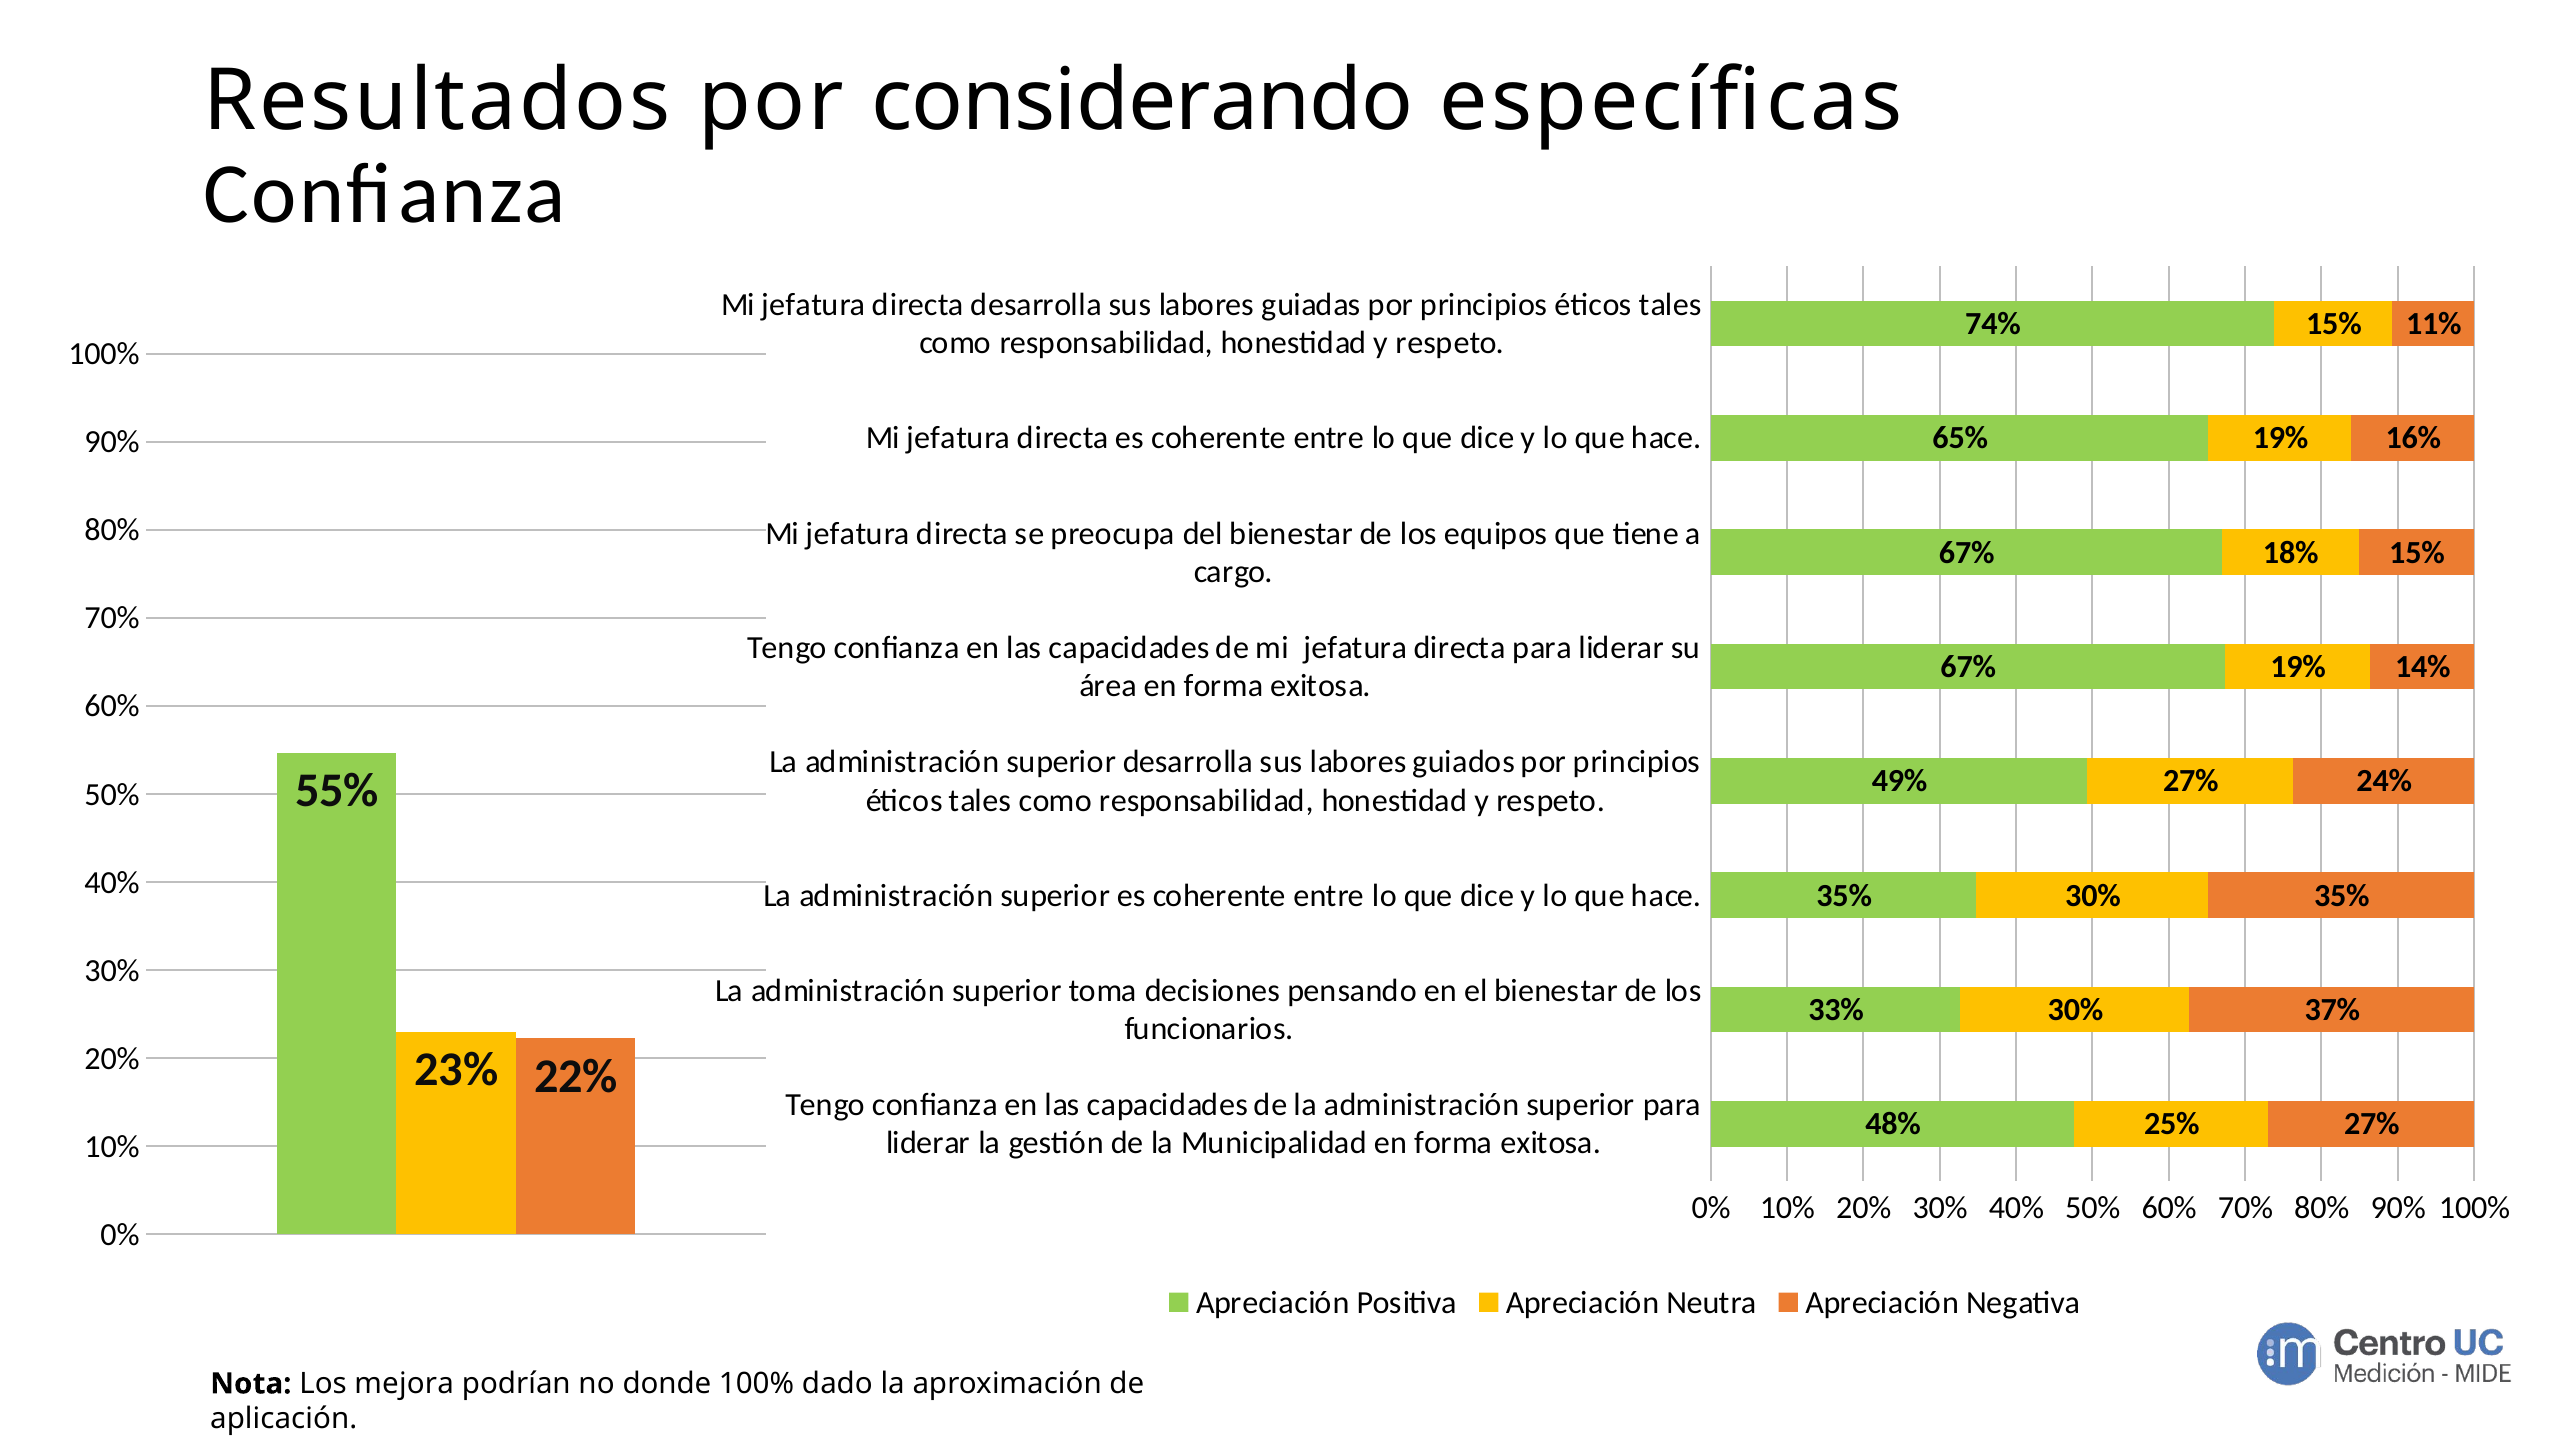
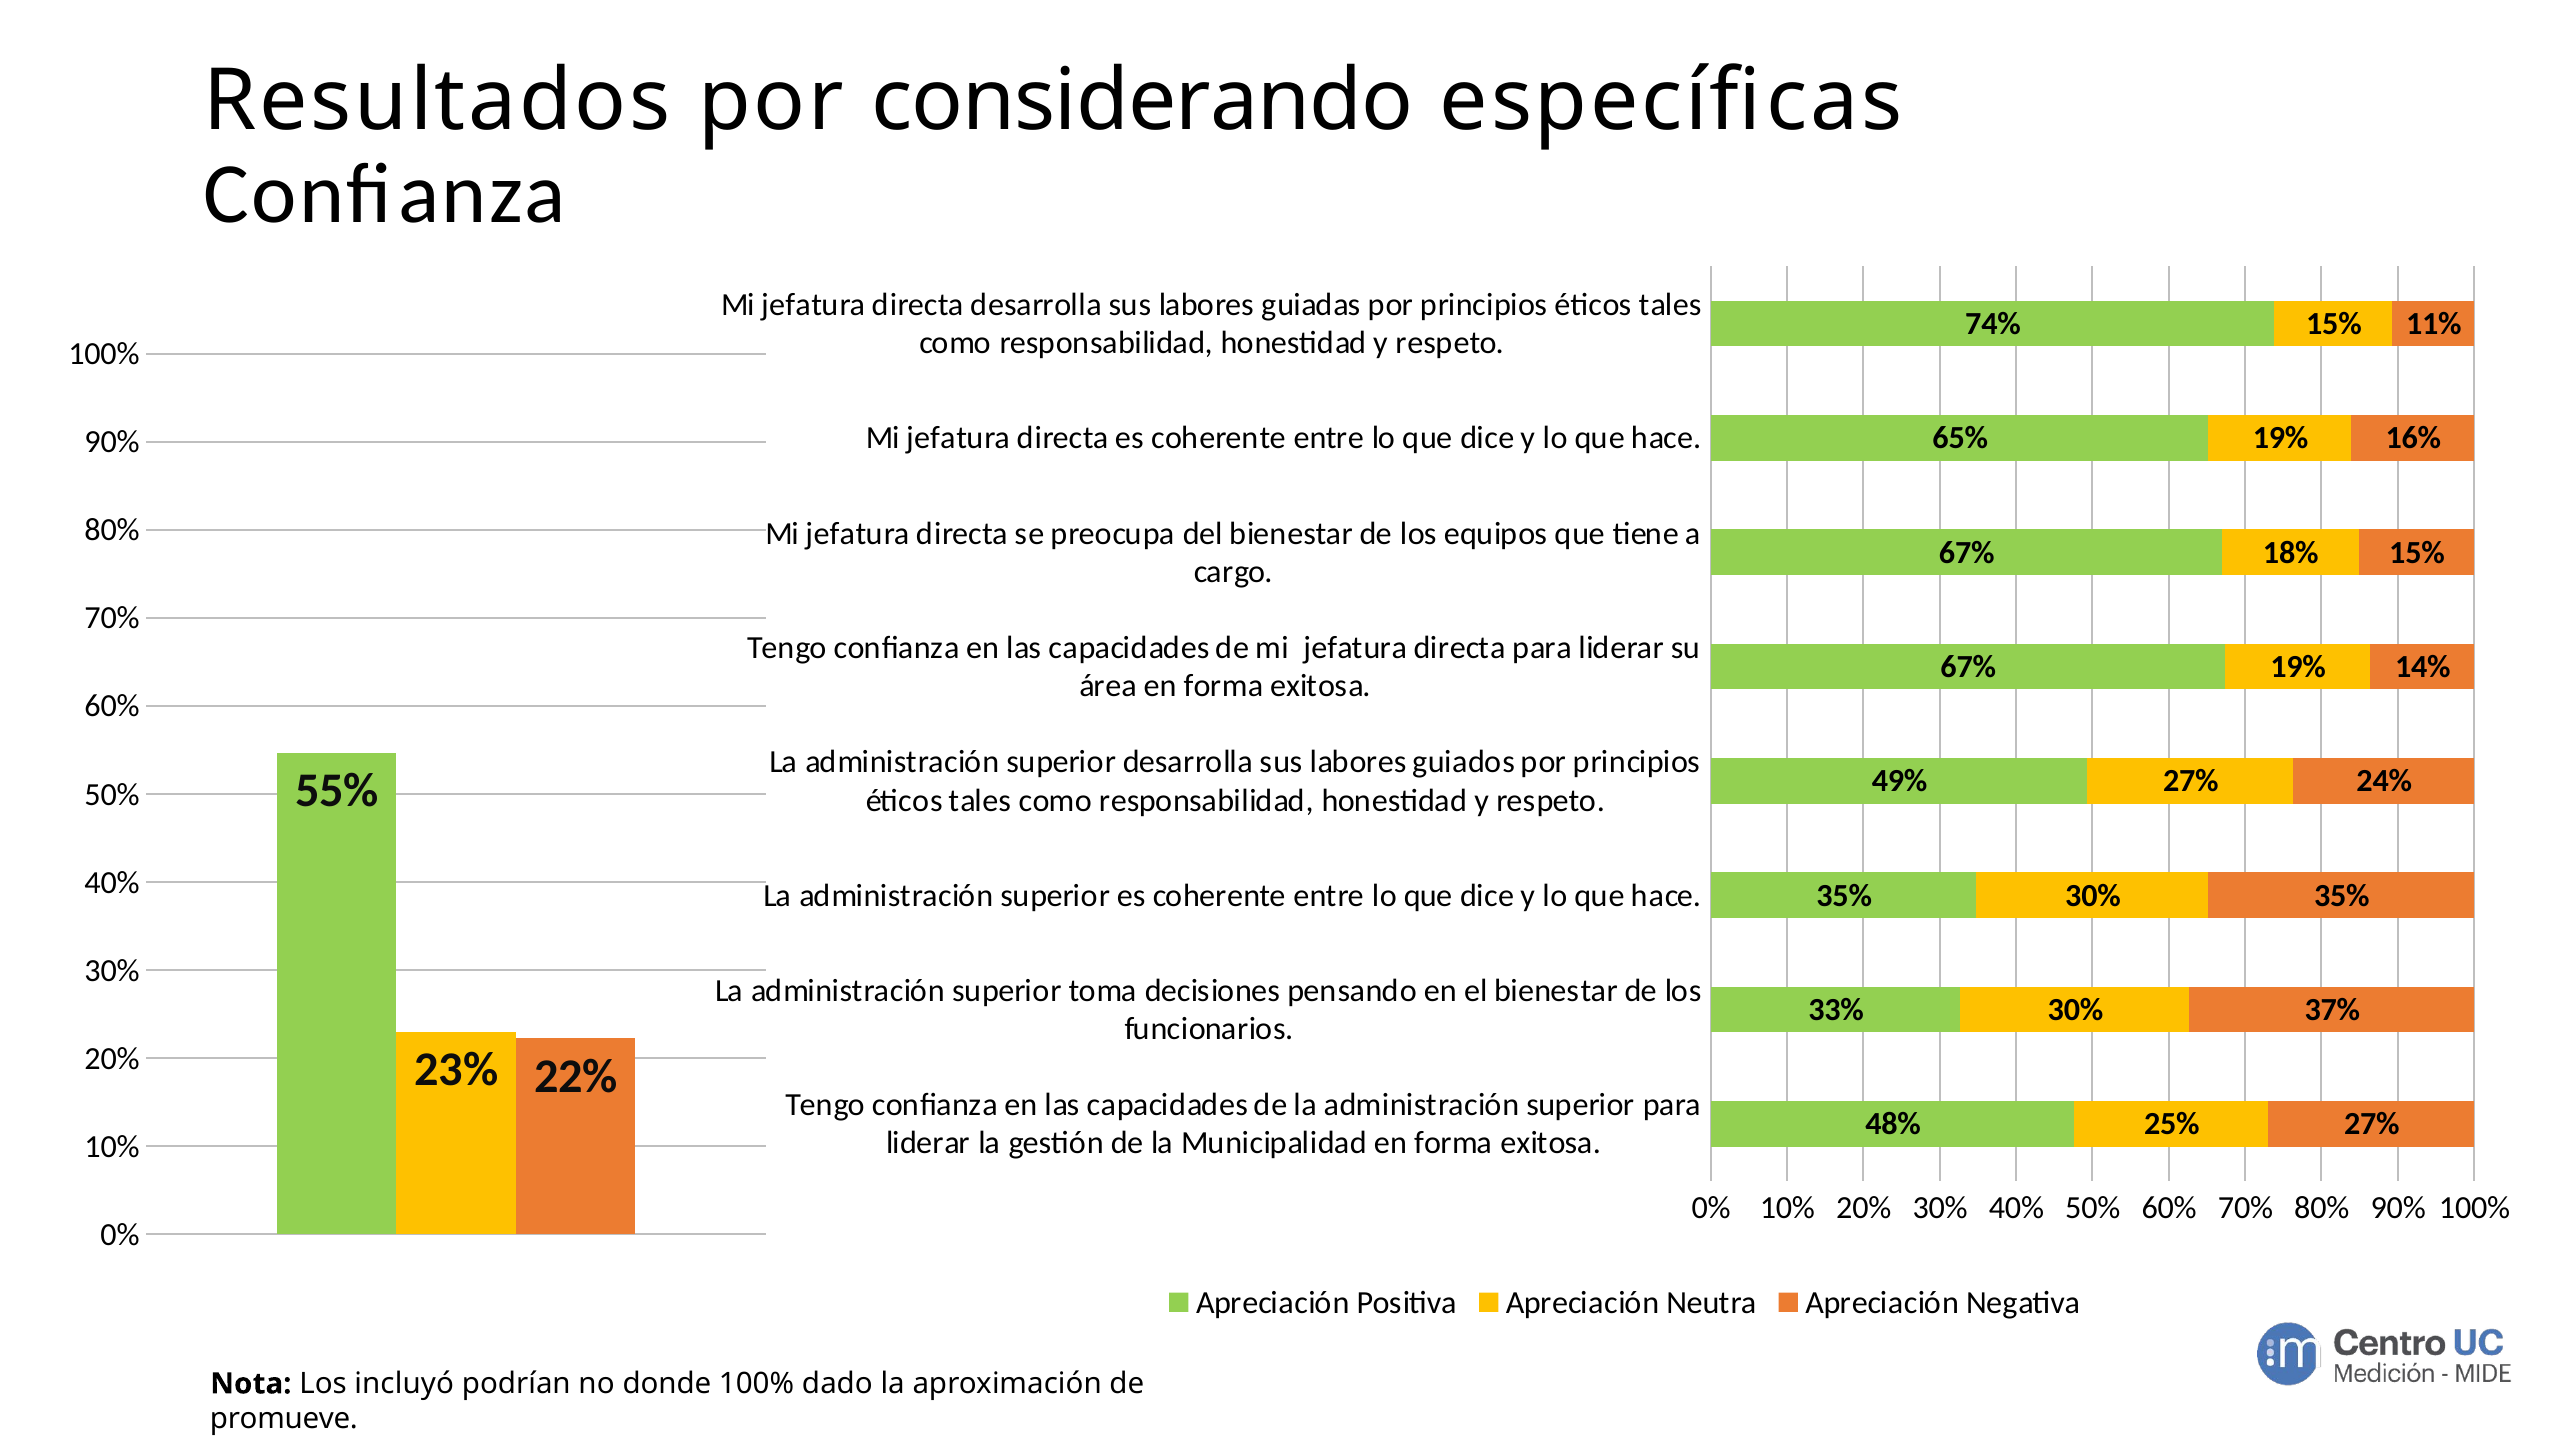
mejora: mejora -> incluyó (404, 1384)
aplicación: aplicación -> promueve (284, 1419)
